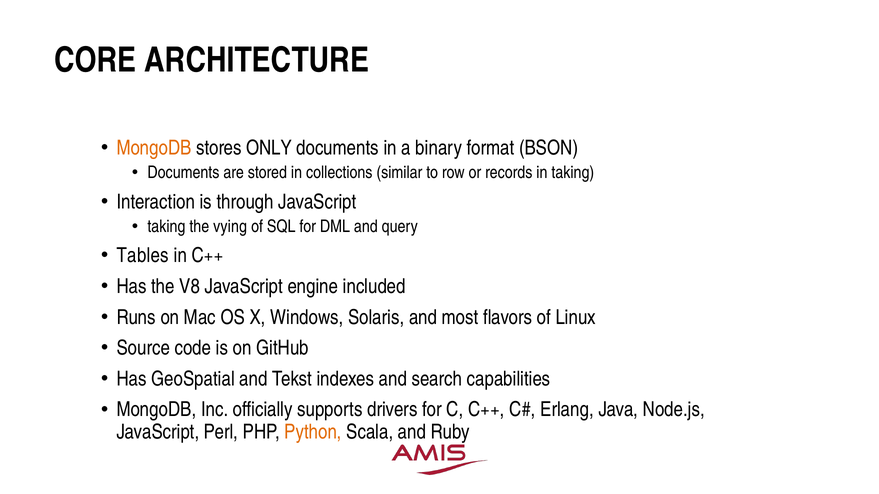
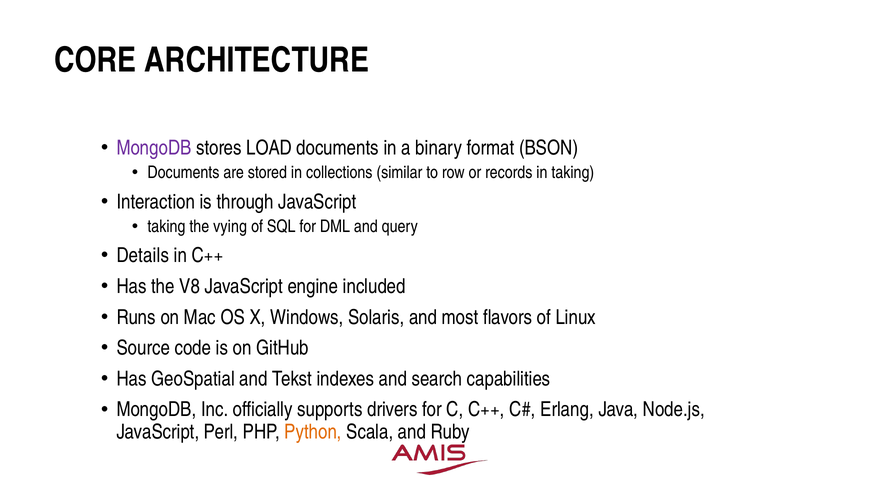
MongoDB colour: orange -> purple (154, 148)
ONLY: ONLY -> LOAD (269, 148)
Tables: Tables -> Details (143, 256)
